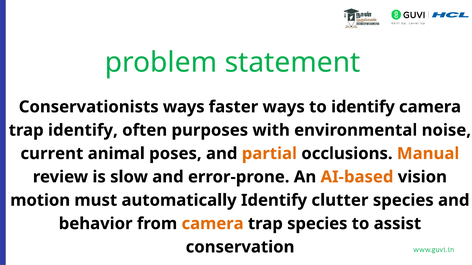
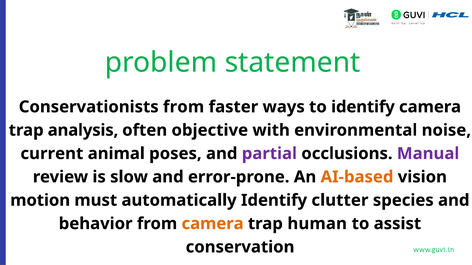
Conservationists ways: ways -> from (184, 107)
trap identify: identify -> analysis (83, 130)
purposes: purposes -> objective (210, 130)
partial colour: orange -> purple (269, 154)
Manual colour: orange -> purple (428, 154)
trap species: species -> human (317, 224)
